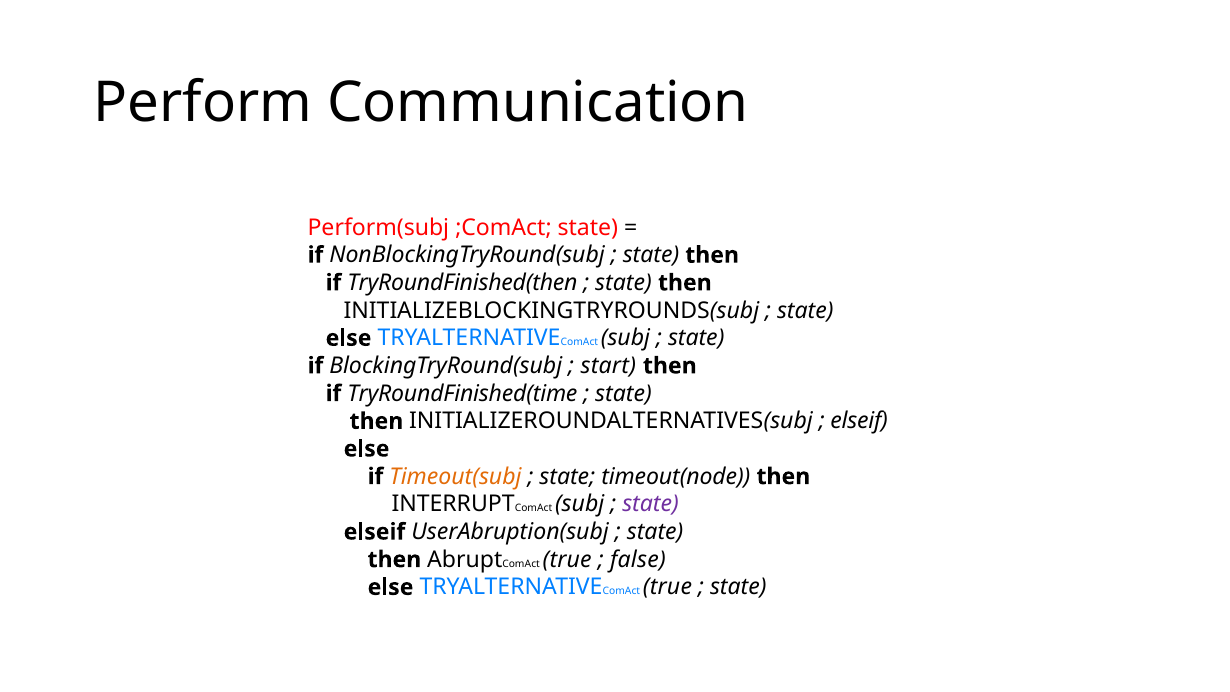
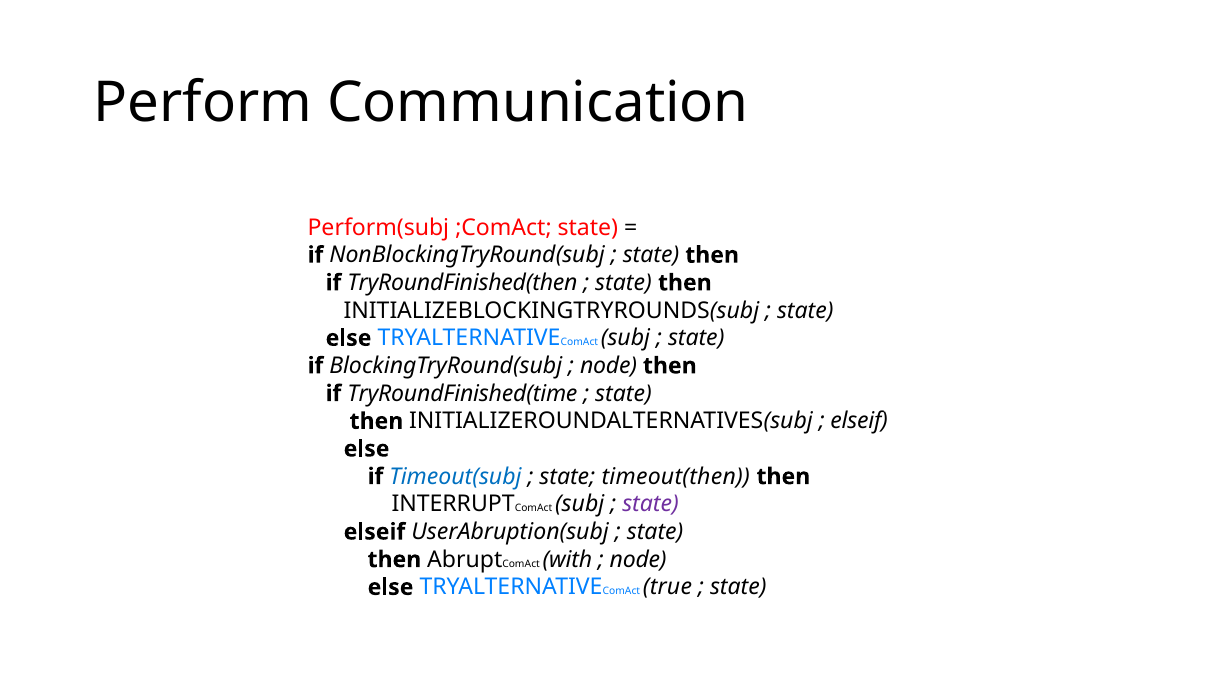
start: start -> node (609, 366)
Timeout(subj colour: orange -> blue (455, 476)
timeout(node: timeout(node -> timeout(then (676, 476)
true: true -> with (567, 560)
false: false -> node (638, 560)
